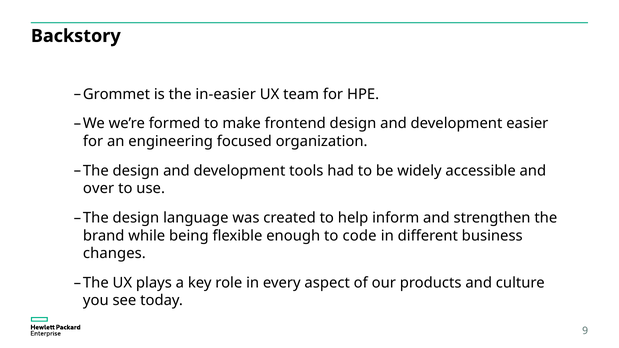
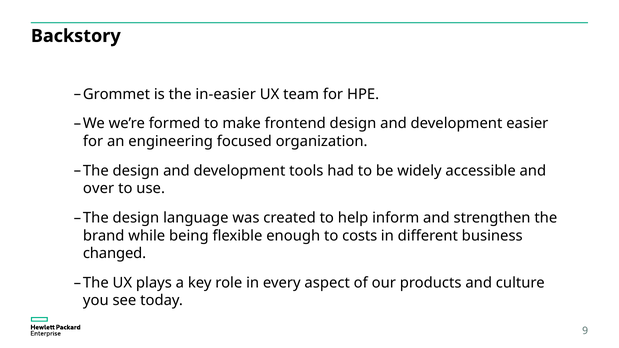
code: code -> costs (360, 236)
changes: changes -> changed (115, 254)
